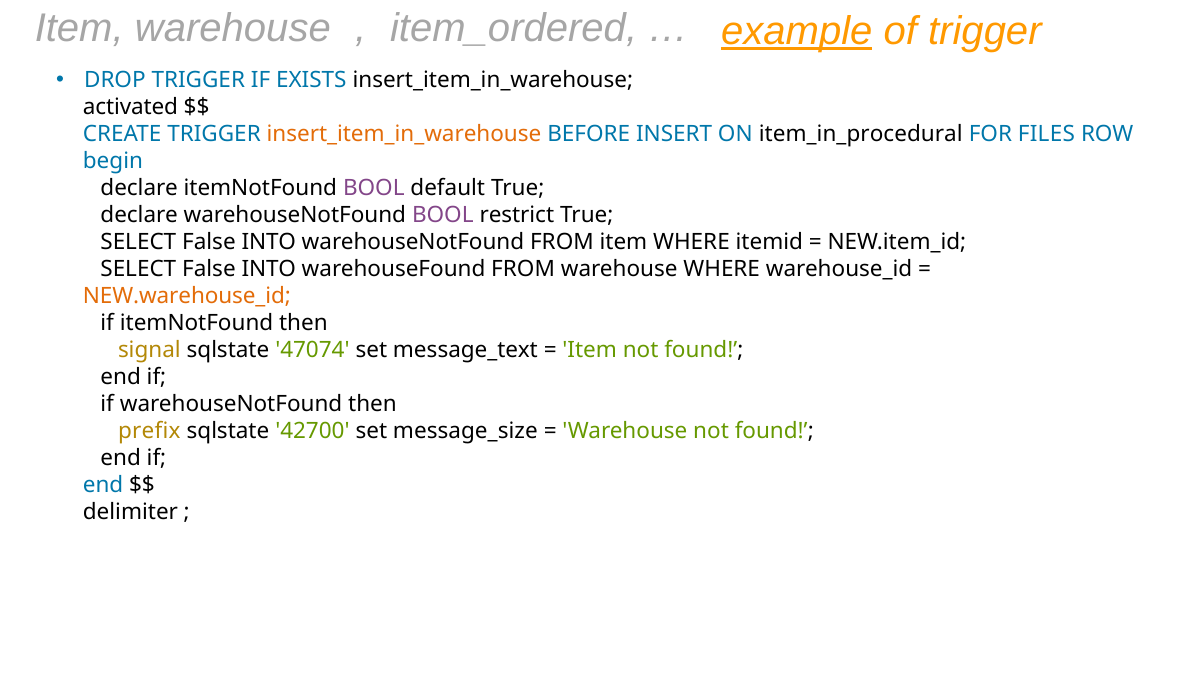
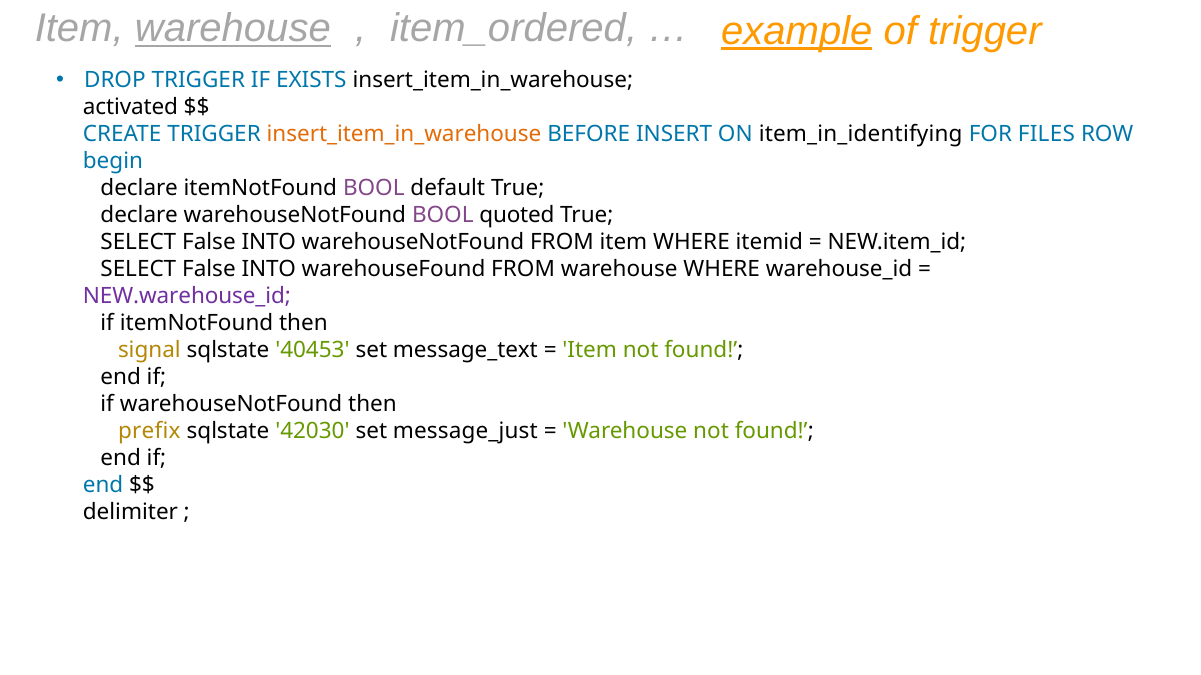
warehouse underline: none -> present (233, 29)
item_in_procedural: item_in_procedural -> item_in_identifying (861, 134)
restrict: restrict -> quoted (517, 215)
NEW.warehouse_id colour: orange -> purple (187, 296)
47074: 47074 -> 40453 (312, 350)
42700: 42700 -> 42030 (312, 431)
message_size: message_size -> message_just (465, 431)
